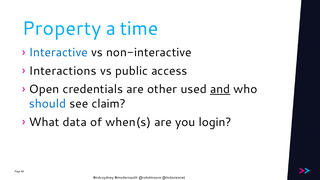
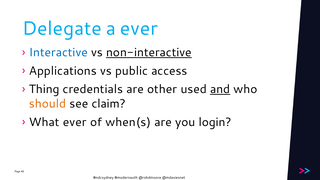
Property: Property -> Delegate (62, 29)
a time: time -> ever (139, 29)
non-interactive underline: none -> present (149, 53)
Interactions: Interactions -> Applications (63, 71)
Open: Open -> Thing (44, 89)
should colour: blue -> orange (48, 104)
What data: data -> ever (75, 122)
